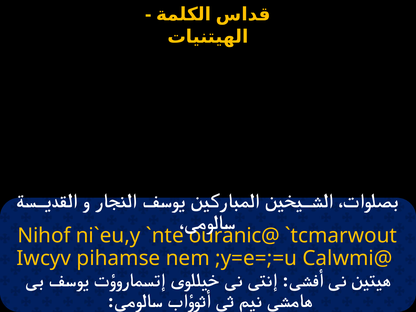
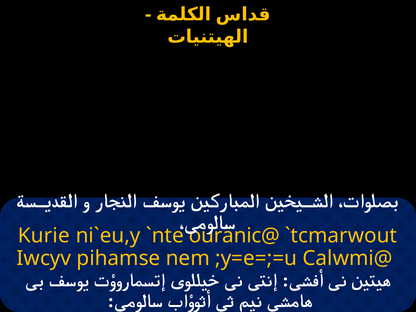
Nihof: Nihof -> Kurie (44, 236)
